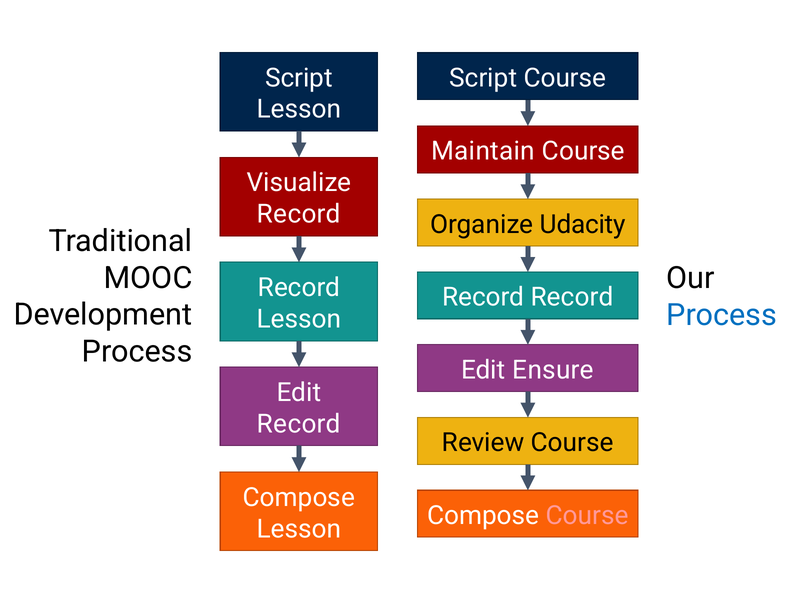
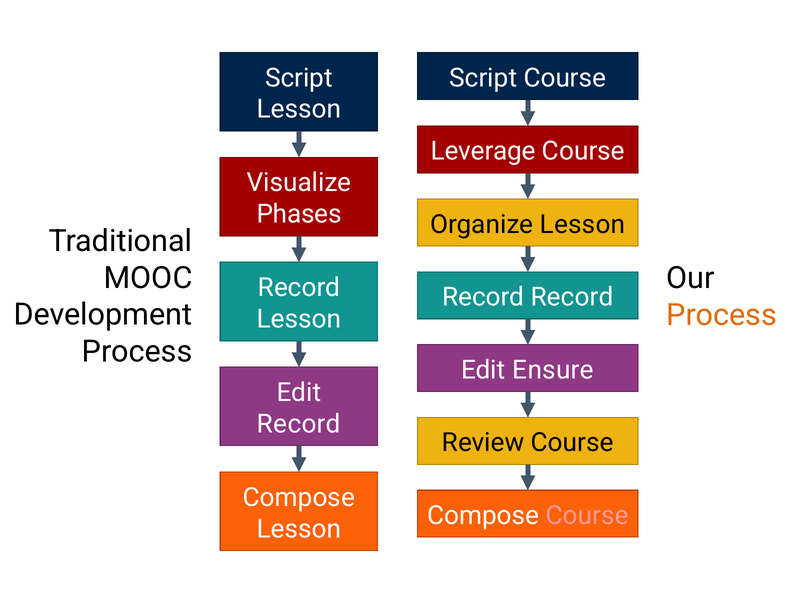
Maintain: Maintain -> Leverage (483, 151)
Record: Record -> Phases (299, 214)
Organize Udacity: Udacity -> Lesson (583, 224)
Process colour: blue -> orange (722, 315)
